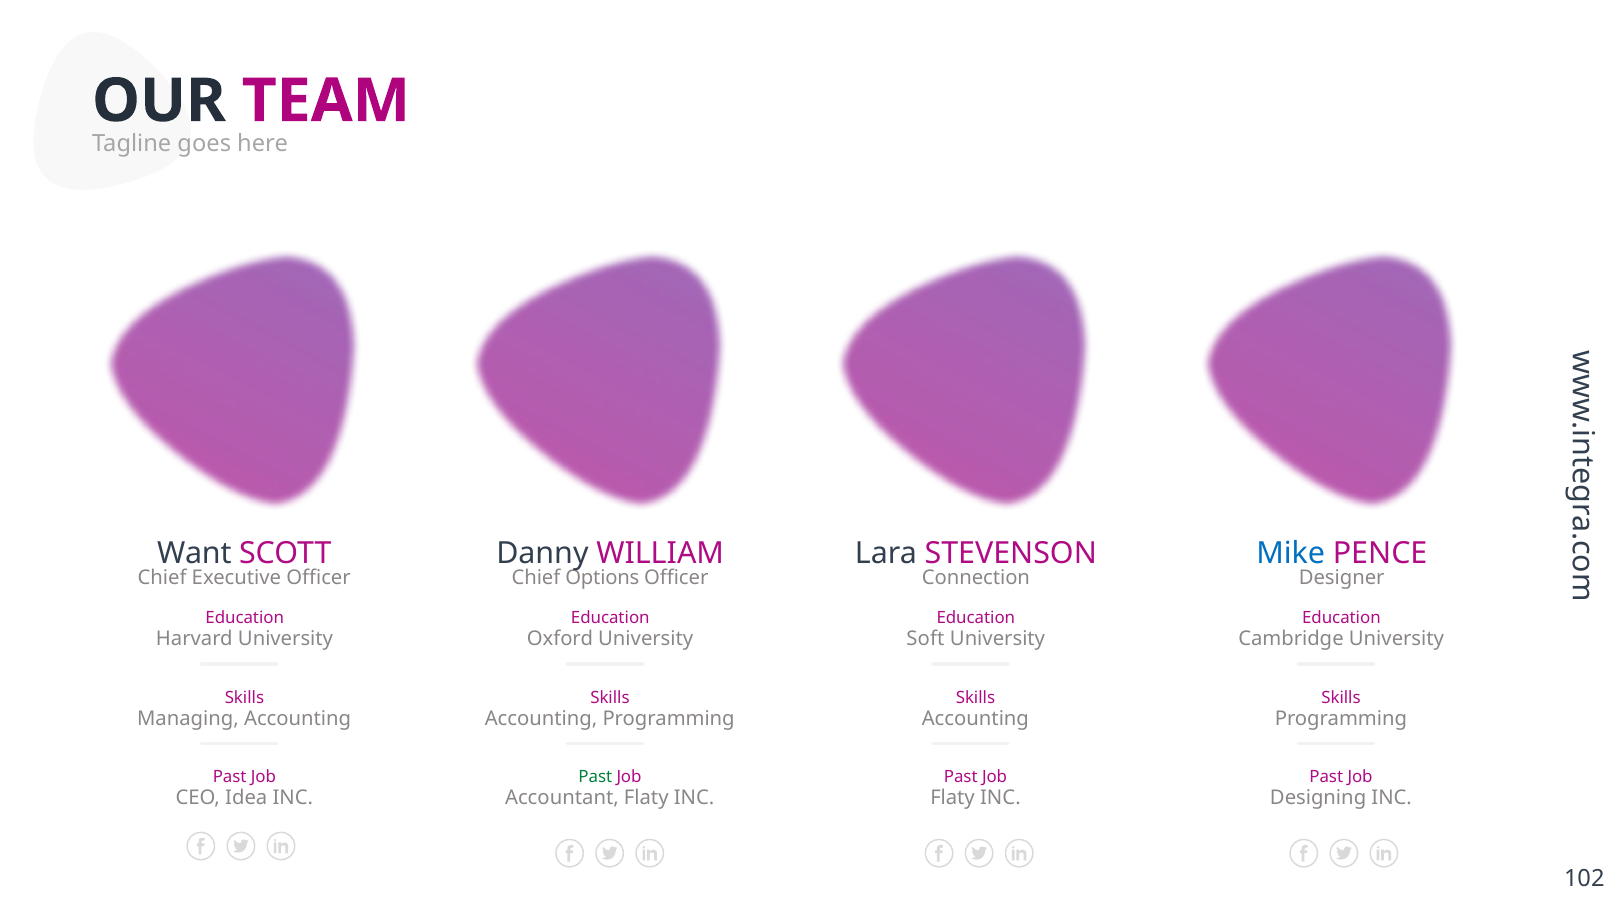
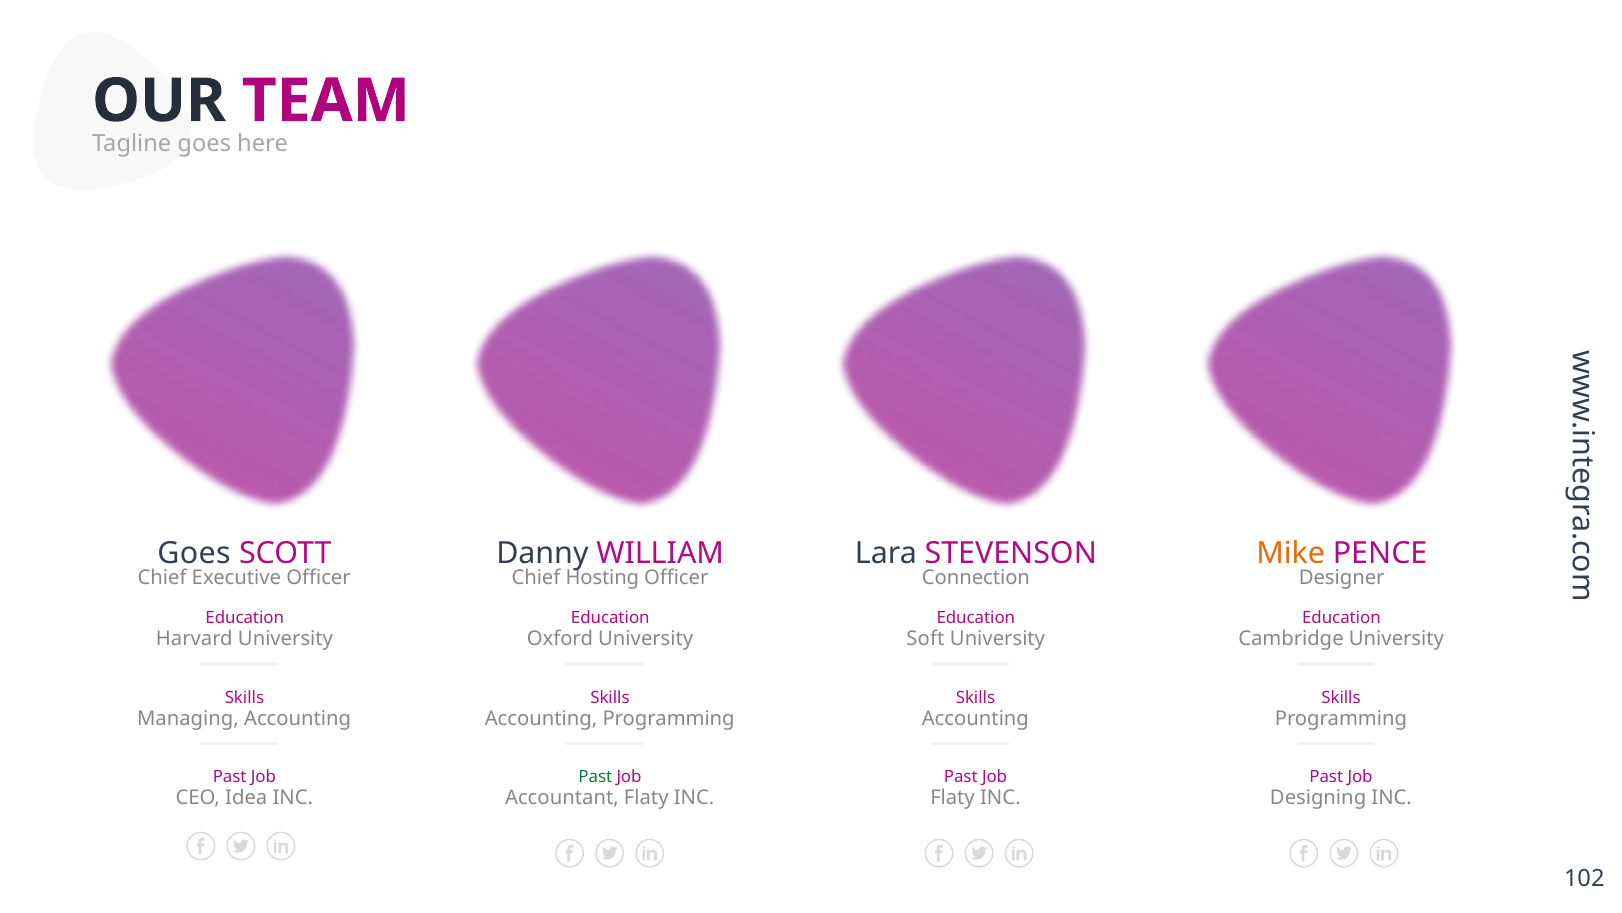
Want: Want -> Goes (194, 553)
Mike colour: blue -> orange (1291, 553)
Options: Options -> Hosting (602, 578)
